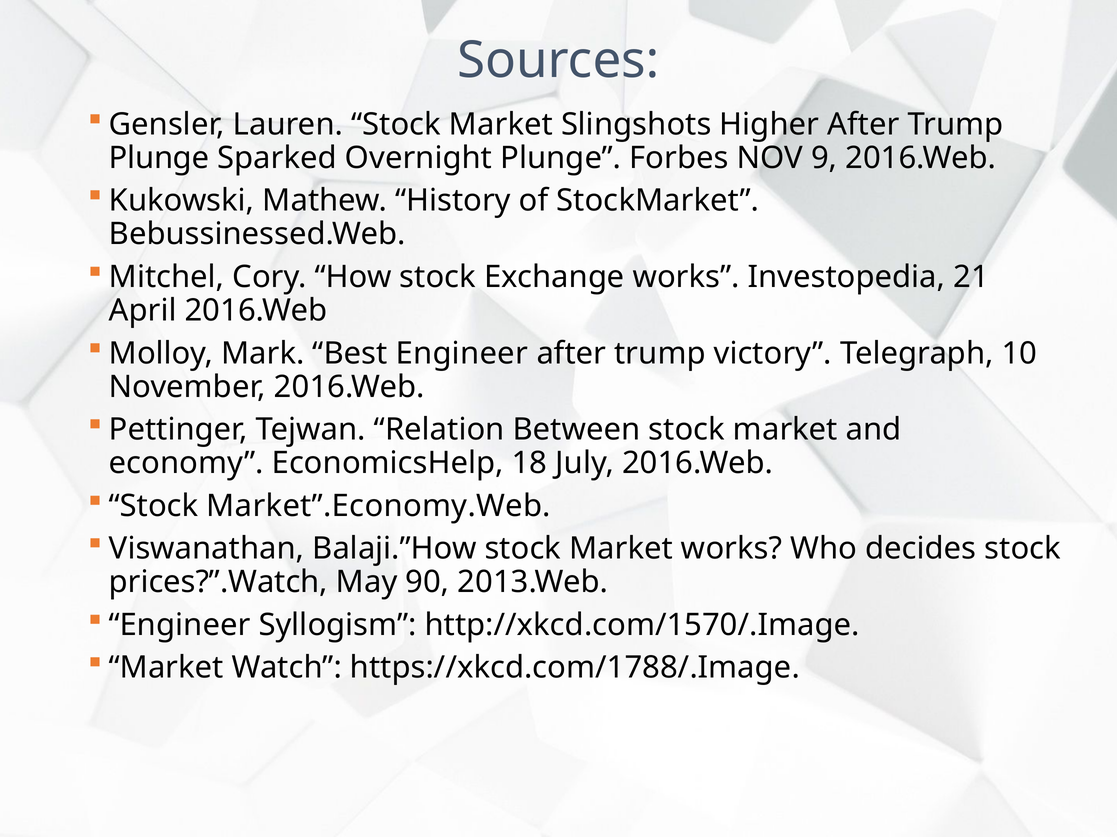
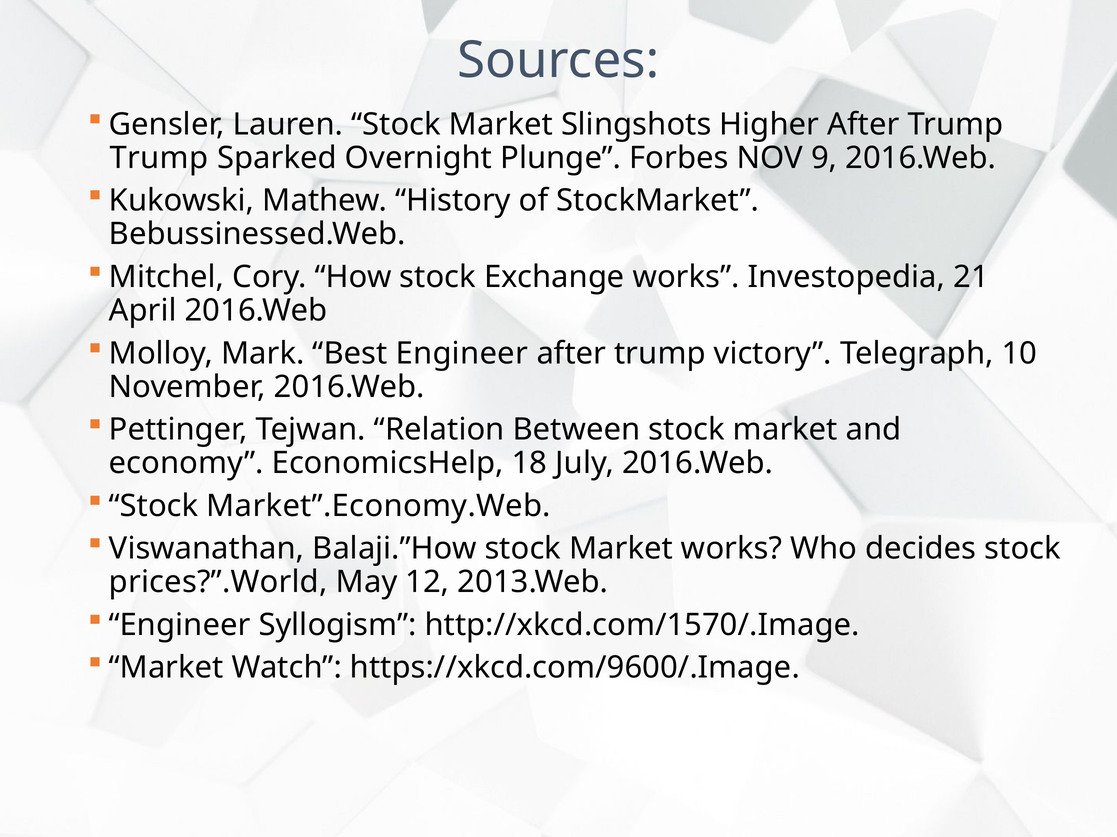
Plunge: Plunge -> Trump (159, 158)
prices?”.Watch: prices?”.Watch -> prices?”.World (218, 583)
90: 90 -> 12 (427, 583)
https://xkcd.com/1788/.Image: https://xkcd.com/1788/.Image -> https://xkcd.com/9600/.Image (575, 668)
